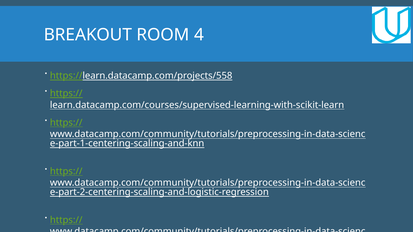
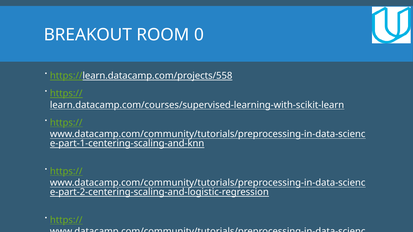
4: 4 -> 0 (199, 35)
